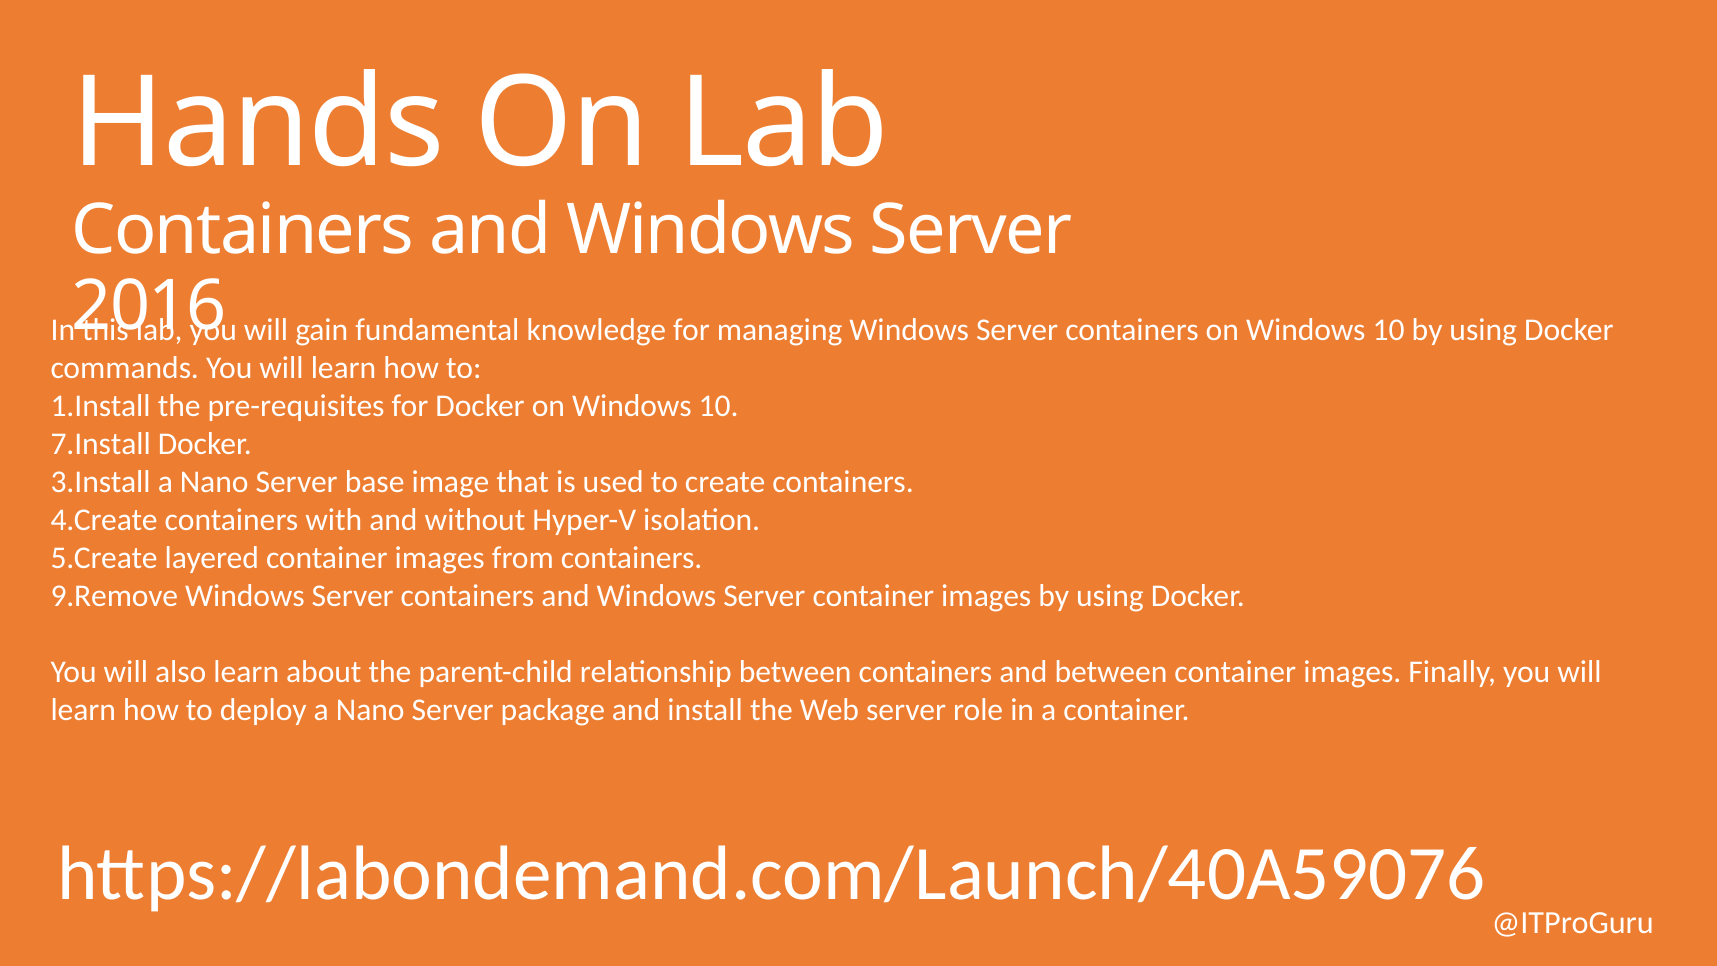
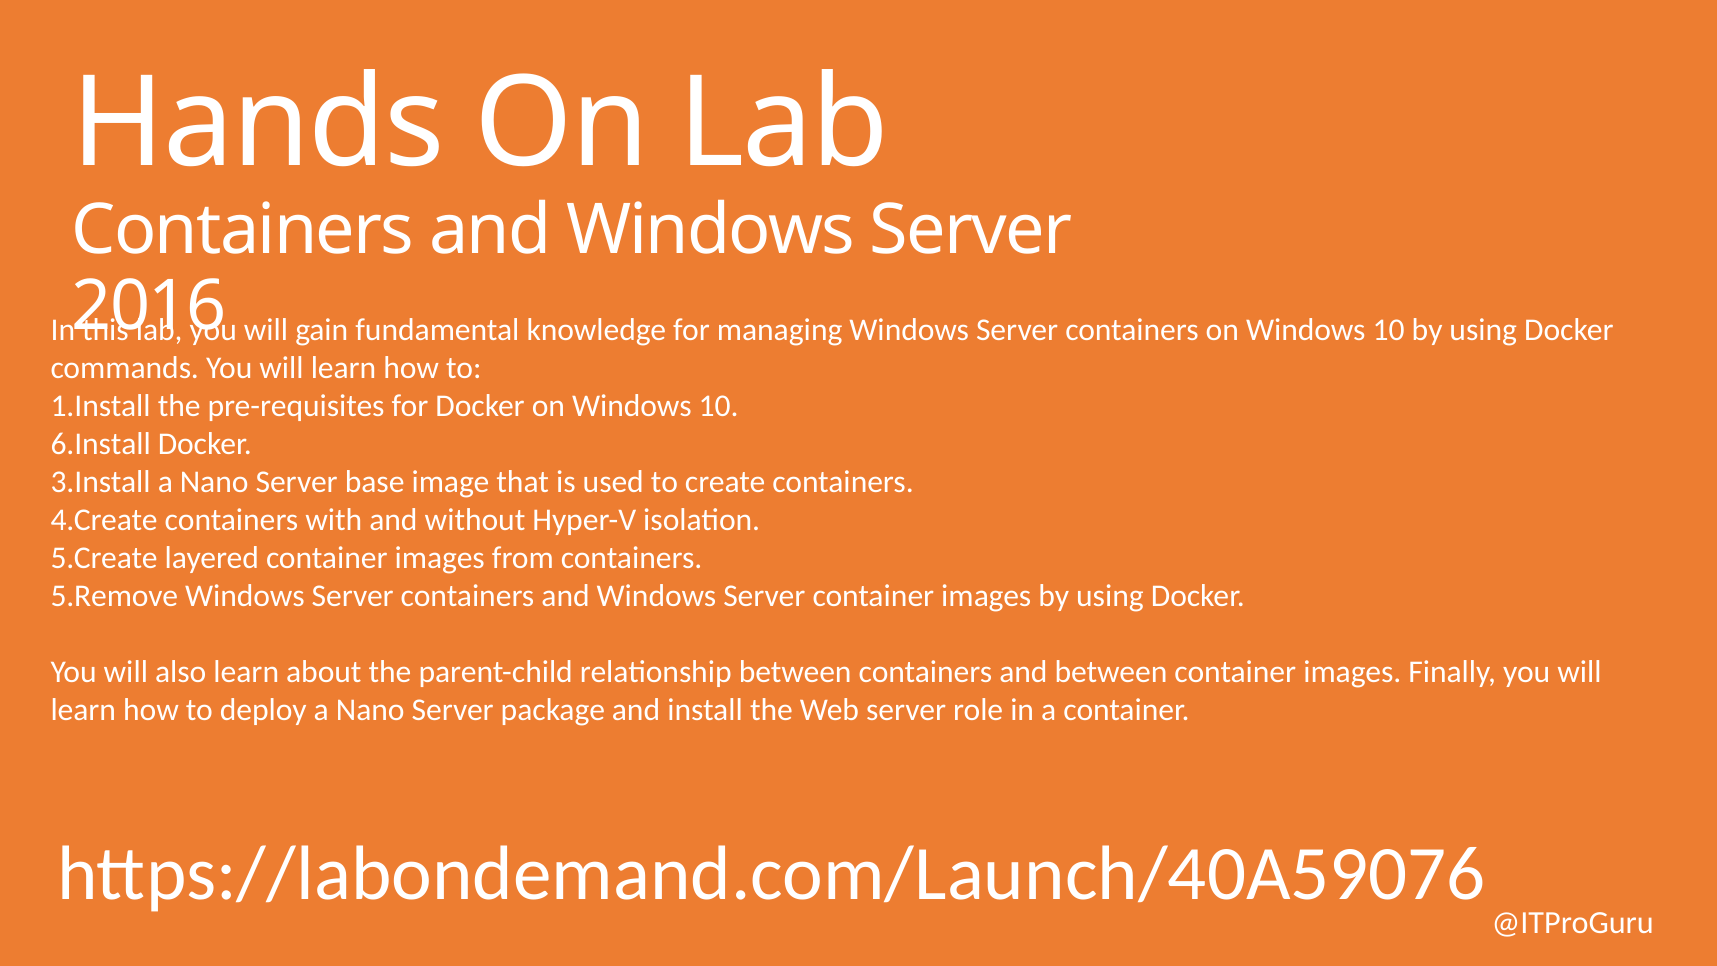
7.Install: 7.Install -> 6.Install (101, 444)
9.Remove: 9.Remove -> 5.Remove (114, 596)
